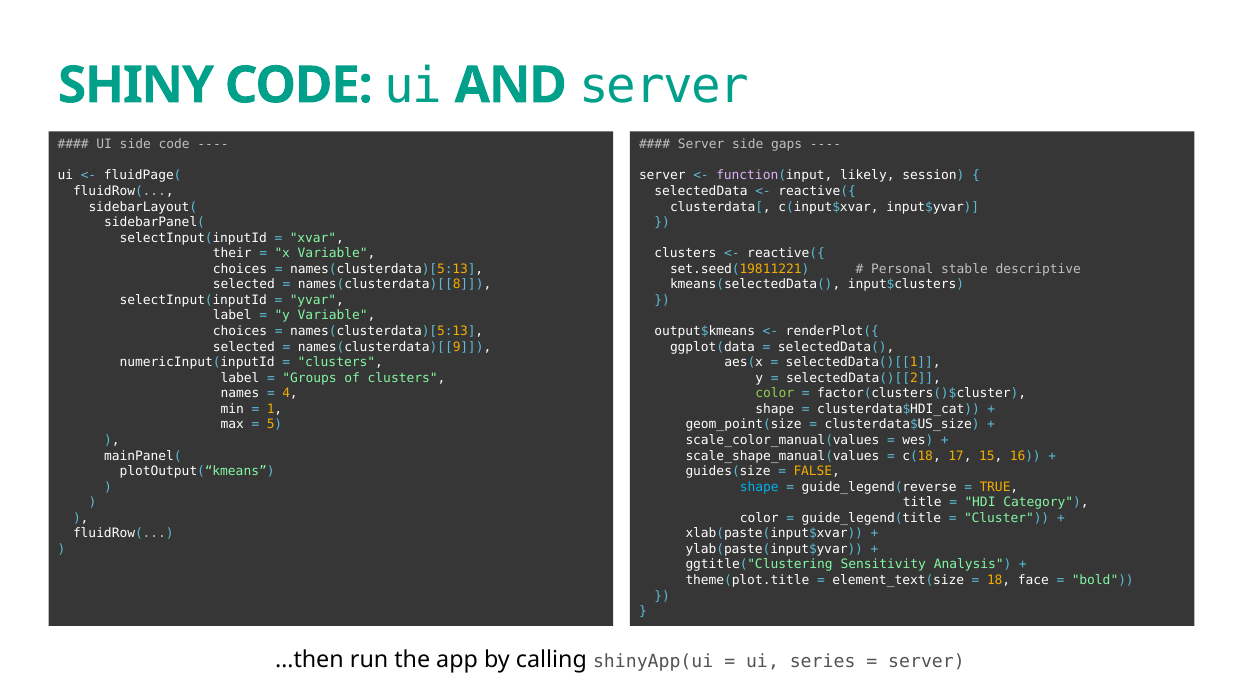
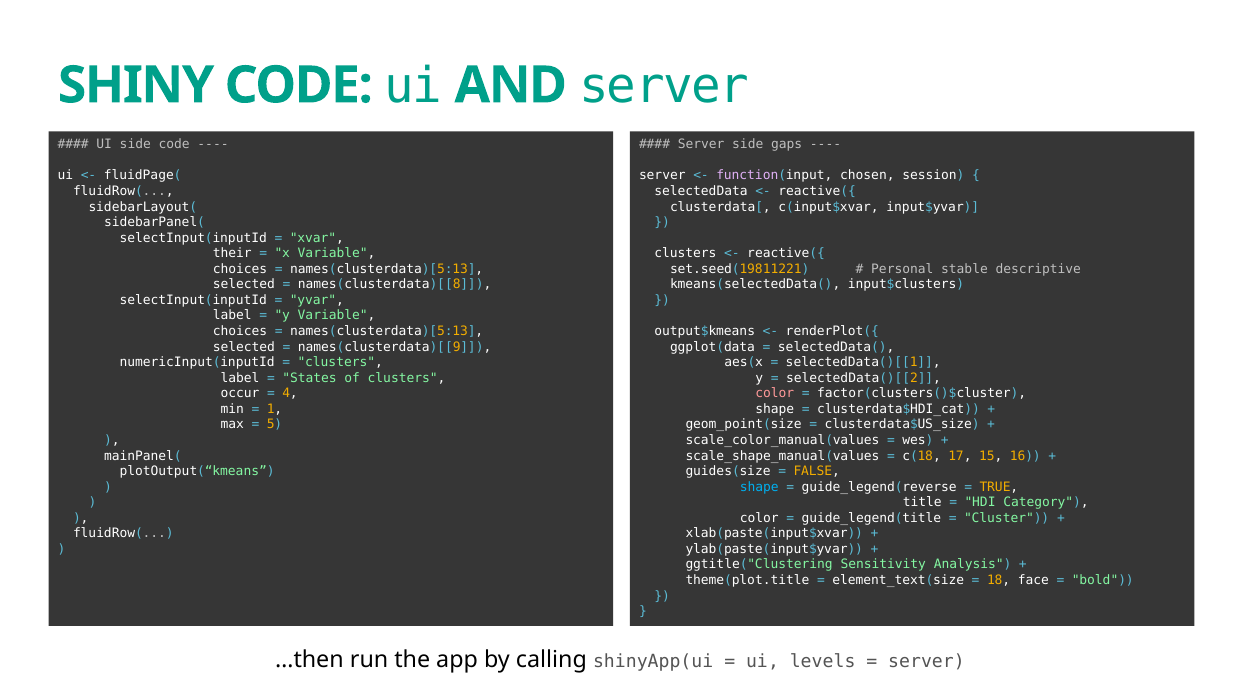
likely: likely -> chosen (867, 176)
Groups: Groups -> States (310, 378)
names: names -> occur (240, 394)
color colour: light green -> pink (775, 394)
series: series -> levels (823, 662)
